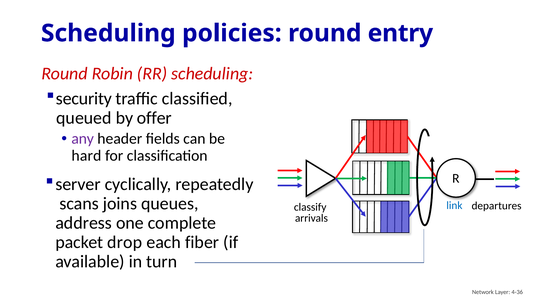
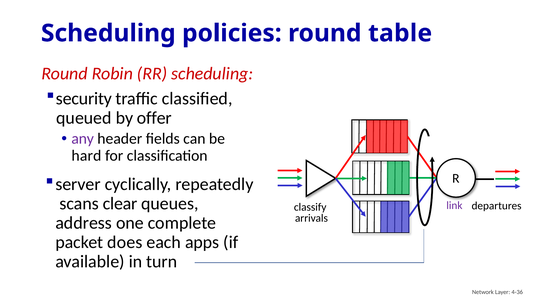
entry: entry -> table (400, 33)
joins: joins -> clear (120, 204)
link colour: blue -> purple (454, 206)
drop: drop -> does (125, 242)
fiber: fiber -> apps (202, 242)
